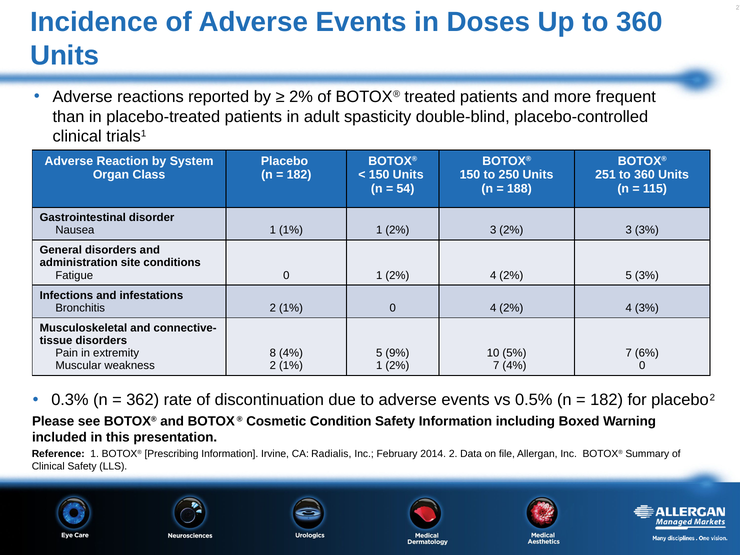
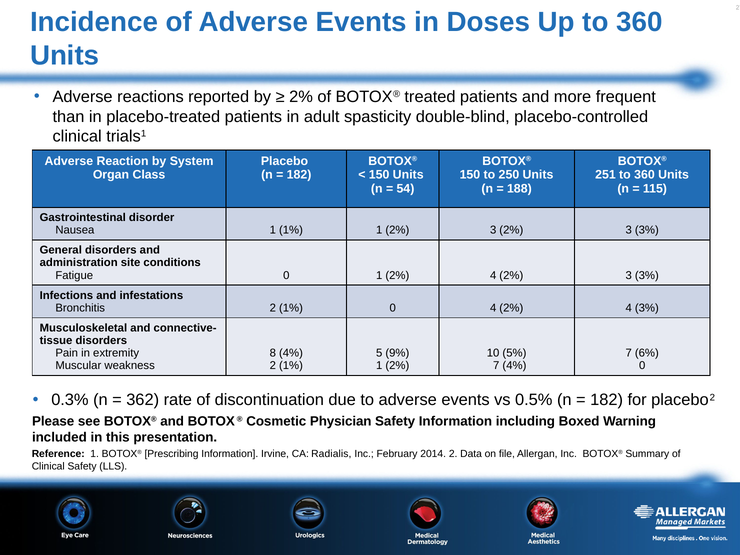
4 2% 5: 5 -> 3 (629, 275)
Condition: Condition -> Physician (341, 421)
